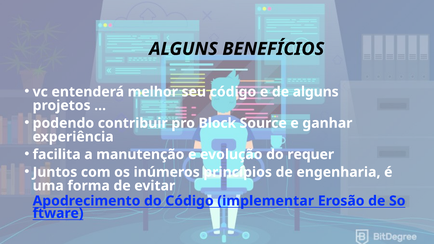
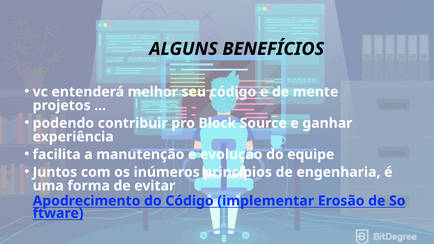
de alguns: alguns -> mente (316, 92)
requer: requer -> equipe (311, 155)
